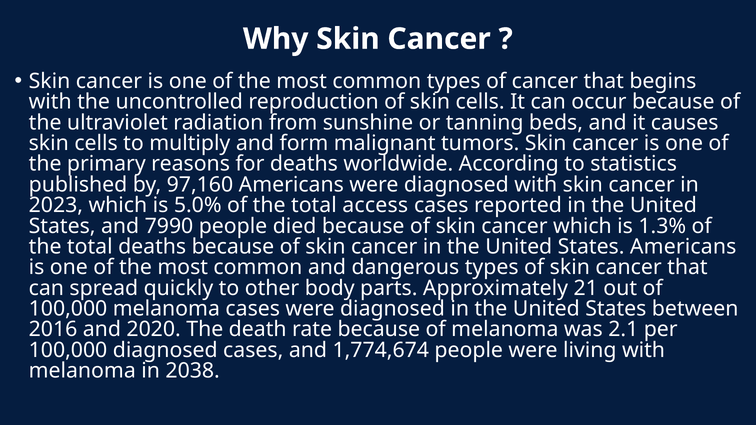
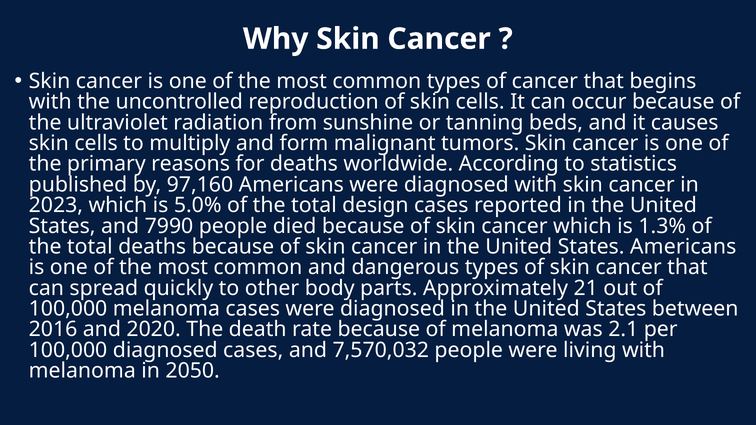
access: access -> design (375, 205)
1,774,674: 1,774,674 -> 7,570,032 (381, 350)
2038: 2038 -> 2050 (193, 371)
